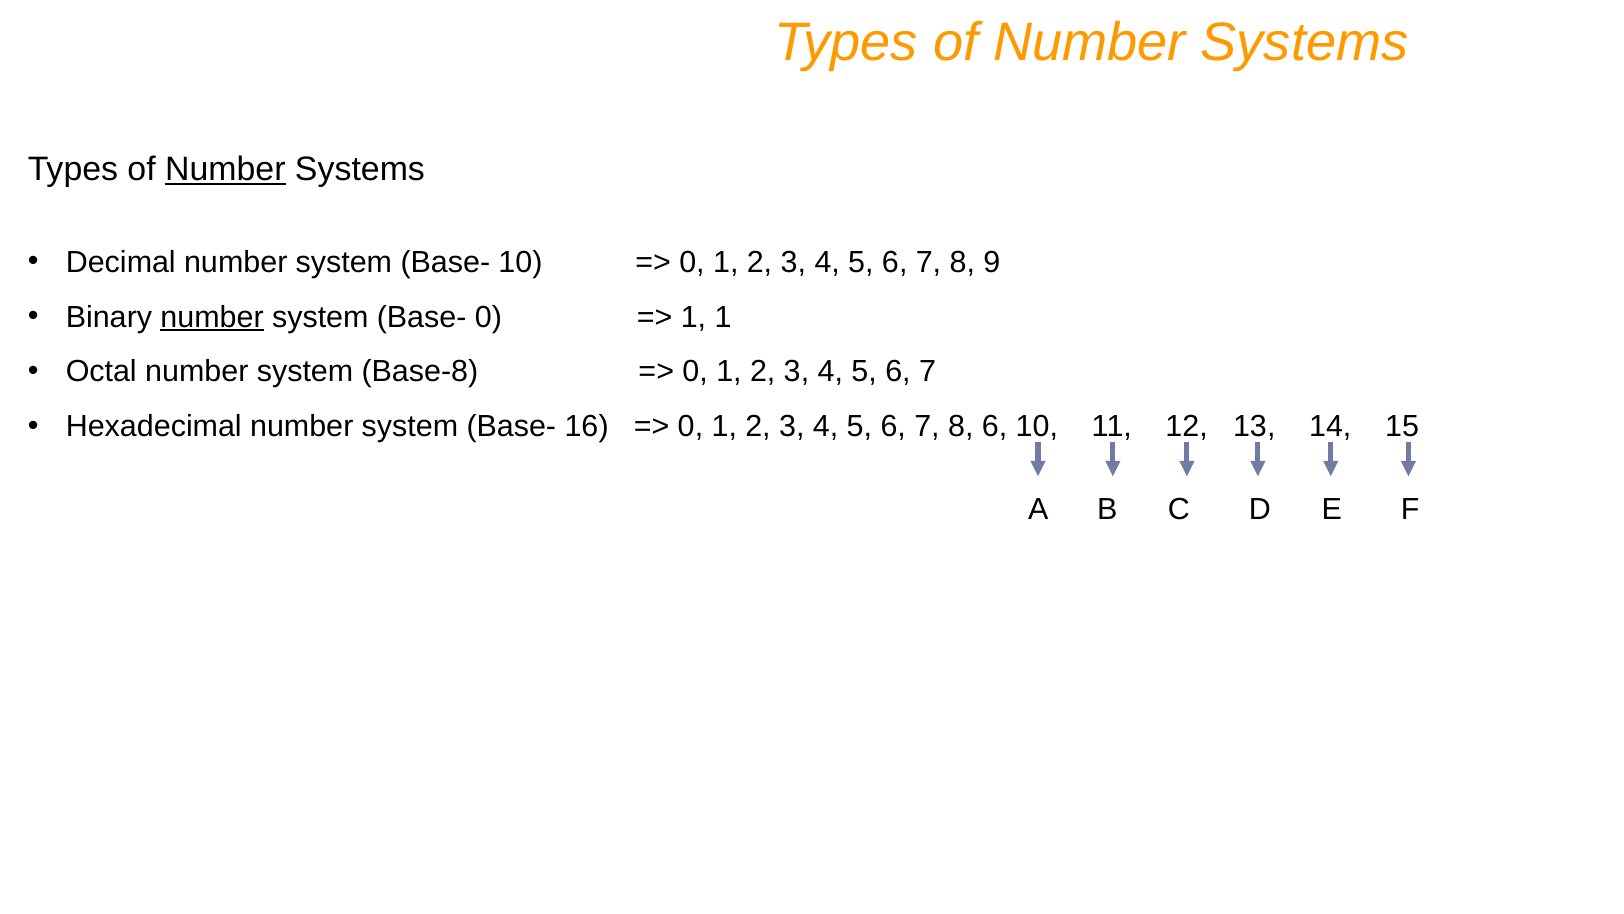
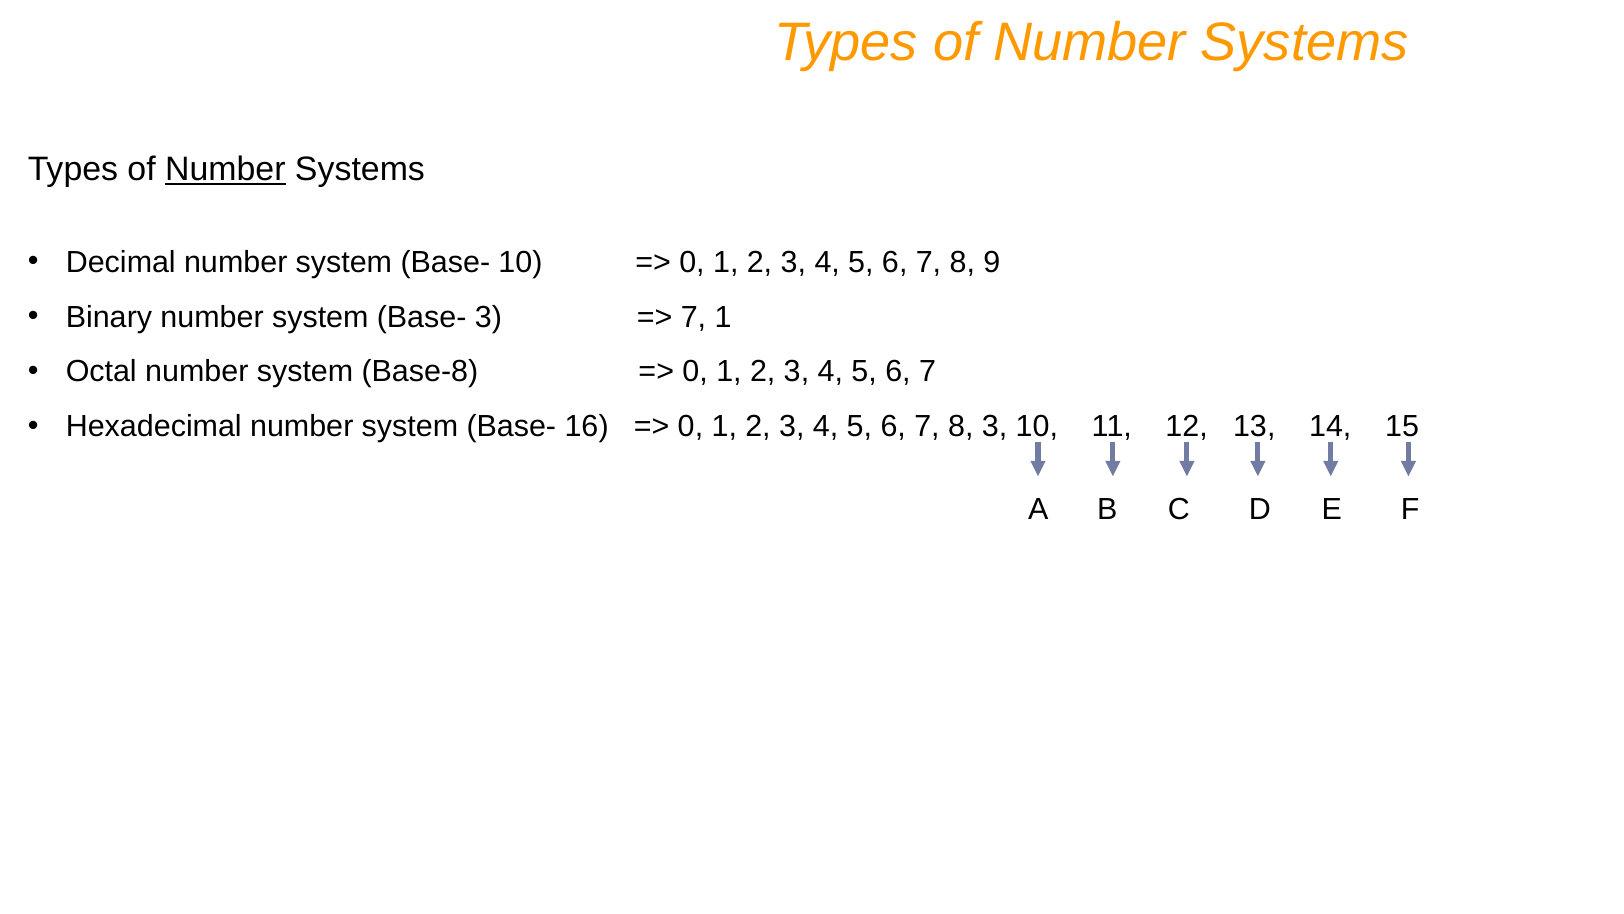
number underline: present -> none (212, 317)
Base- 0: 0 -> 3 (488, 317)
1: 1 -> 7 (694, 317)
8 6: 6 -> 3 (995, 426)
